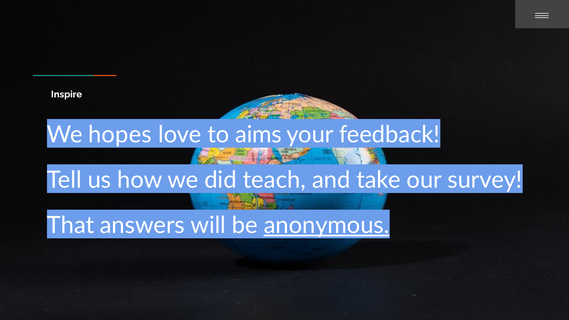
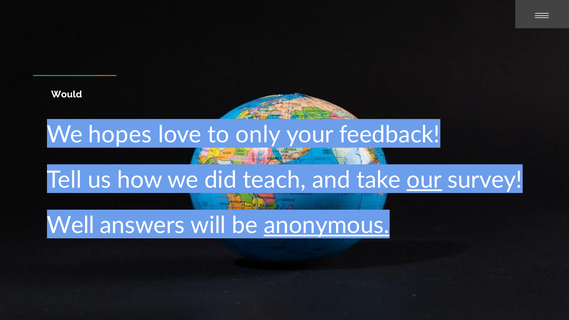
Inspire: Inspire -> Would (67, 94)
aims: aims -> only (258, 135)
our underline: none -> present (424, 180)
That: That -> Well (71, 225)
